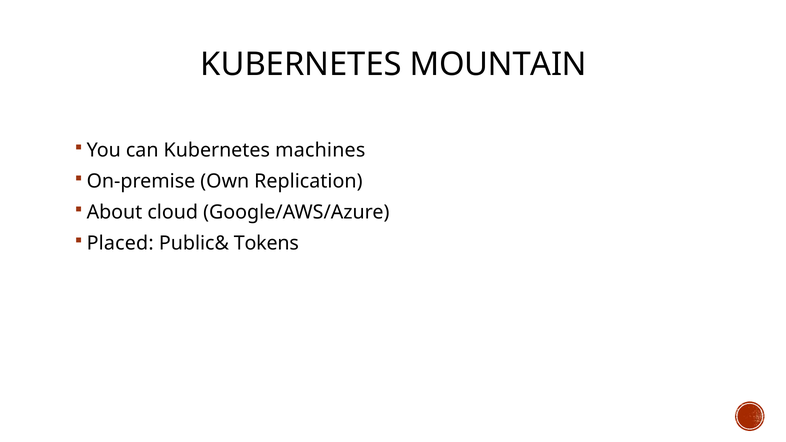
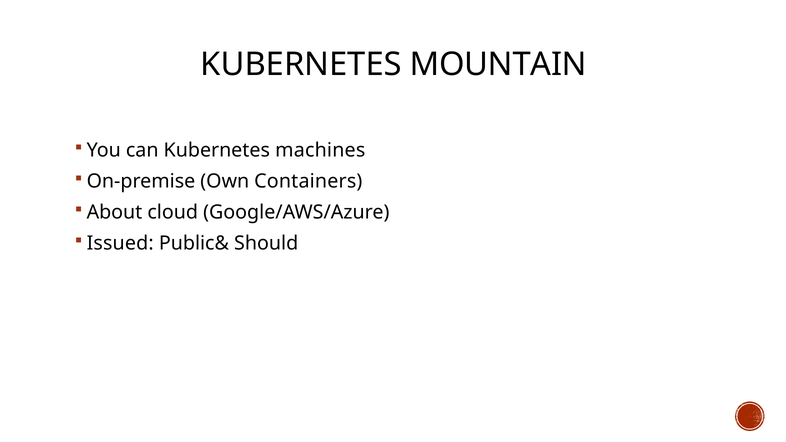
Replication: Replication -> Containers (308, 181)
Placed: Placed -> Issued (120, 243)
Tokens: Tokens -> Should (266, 243)
